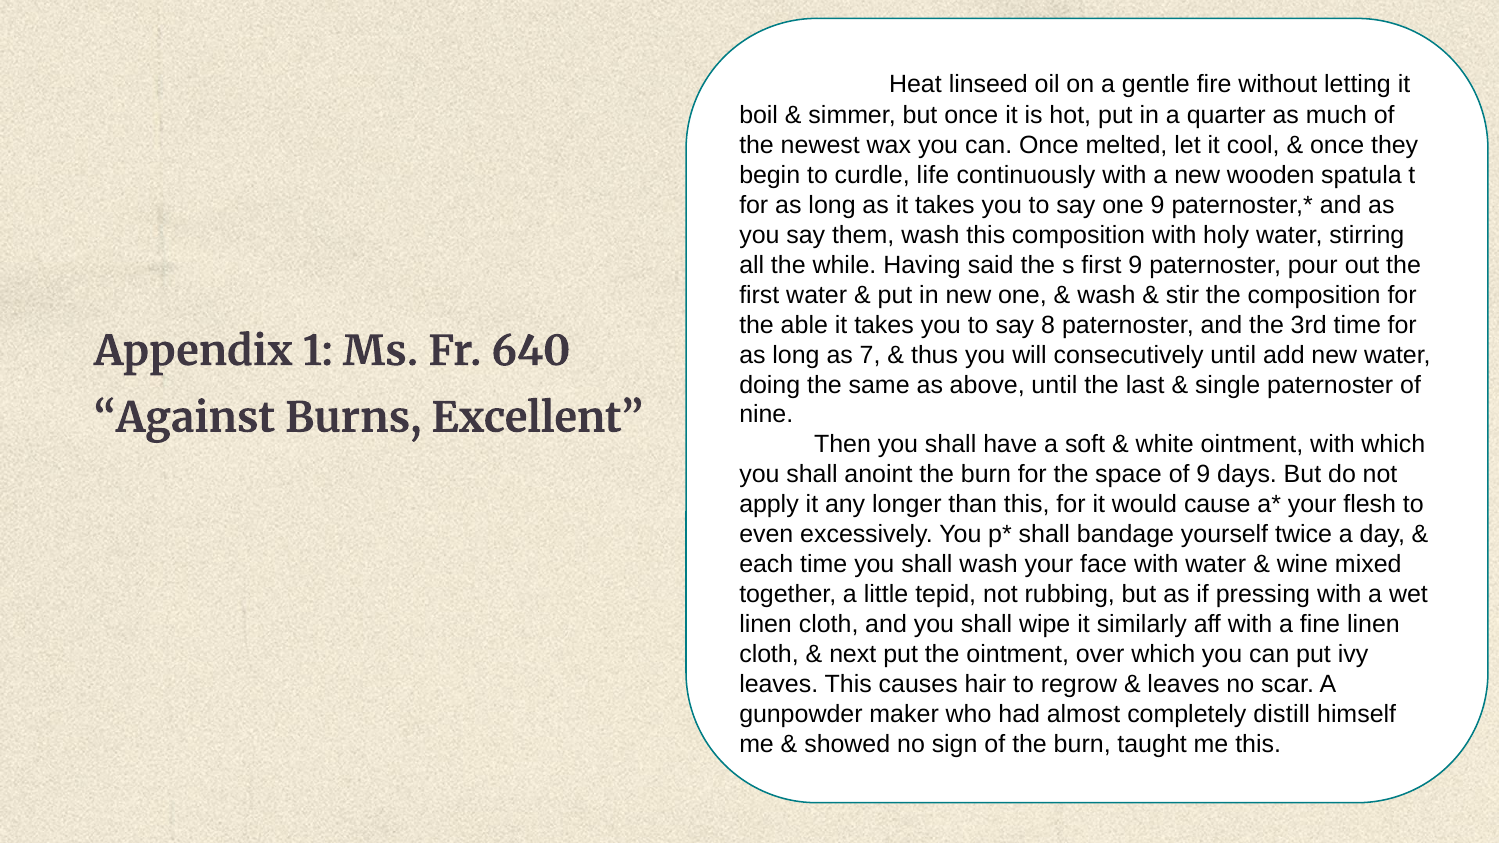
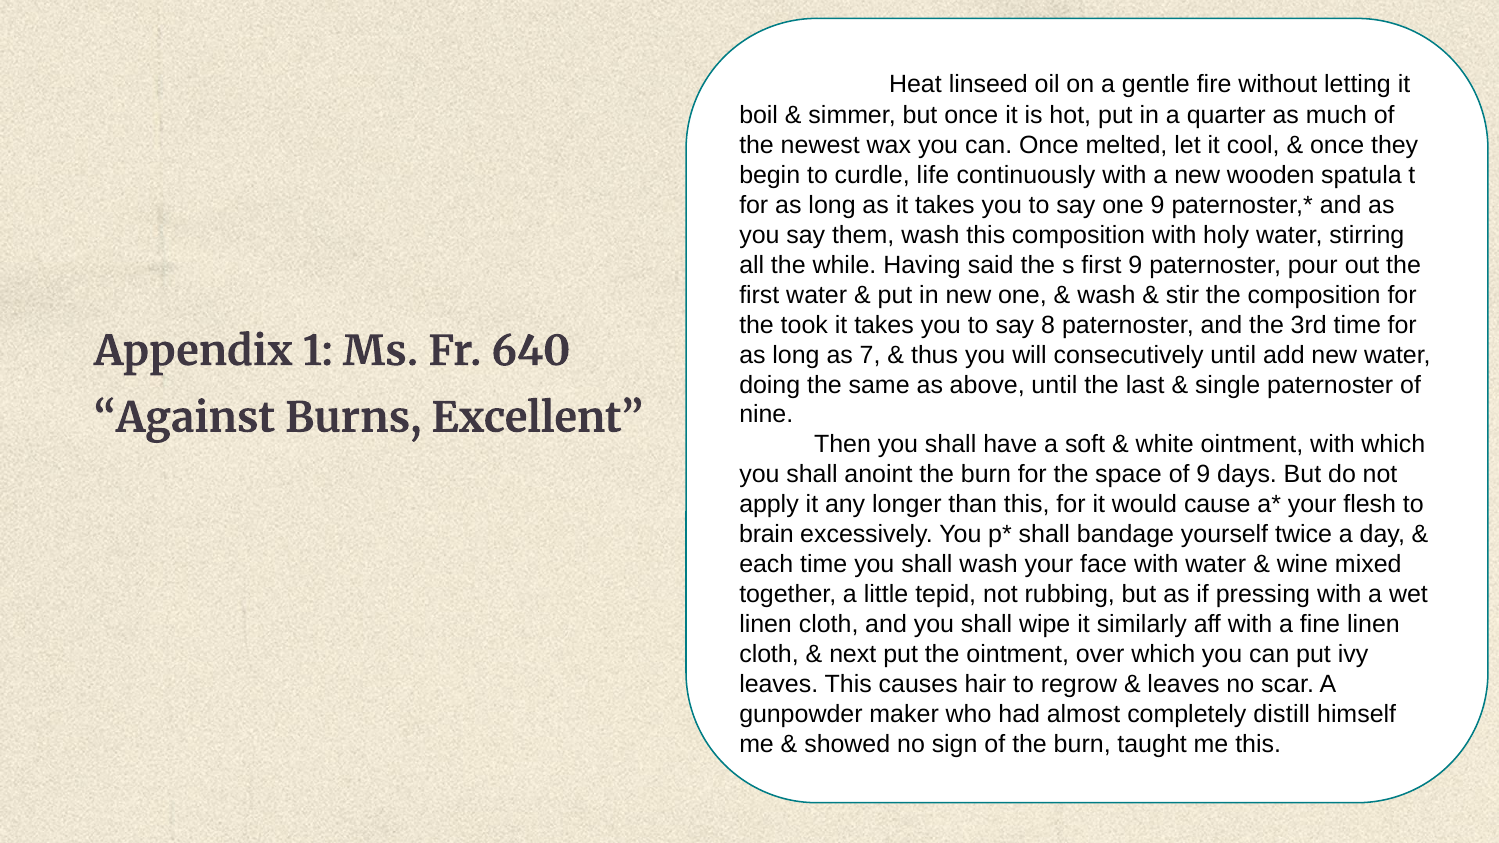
able: able -> took (804, 325)
even: even -> brain (766, 535)
